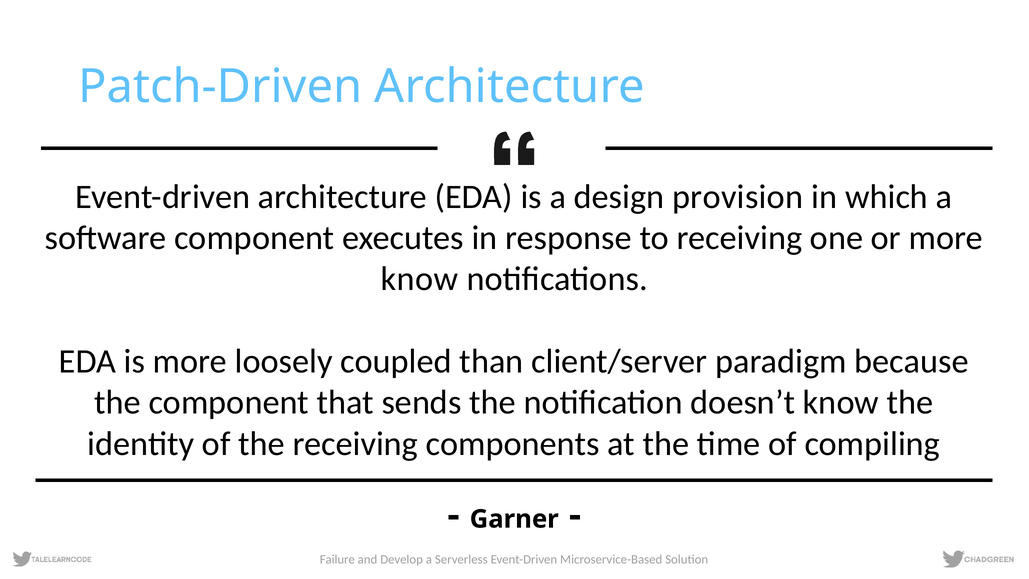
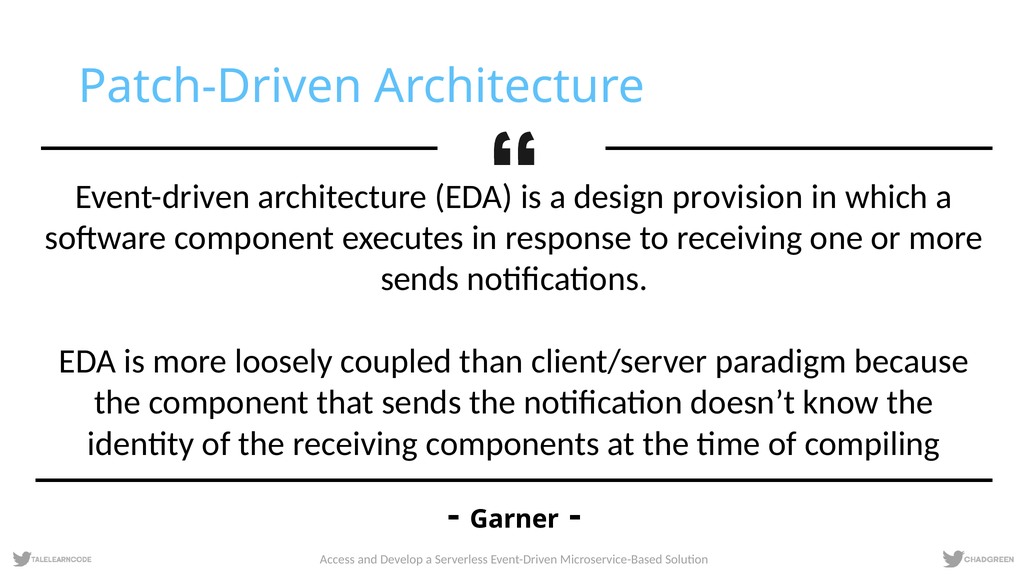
know: know -> sends (420, 279)
Failure: Failure -> Access (337, 559)
